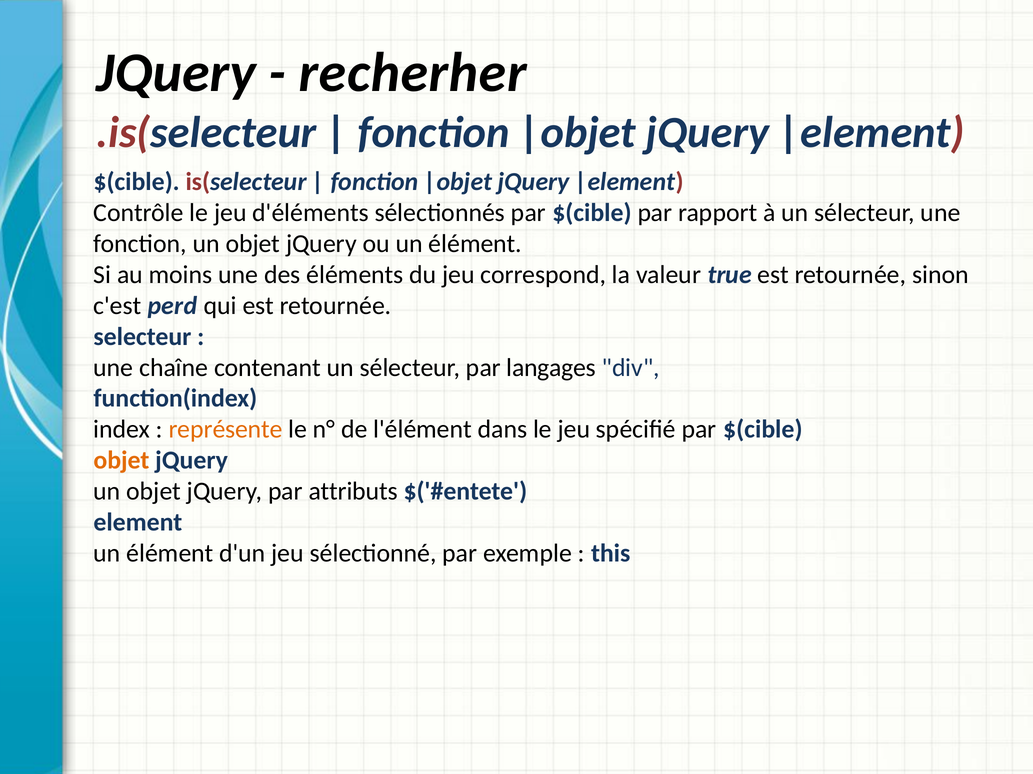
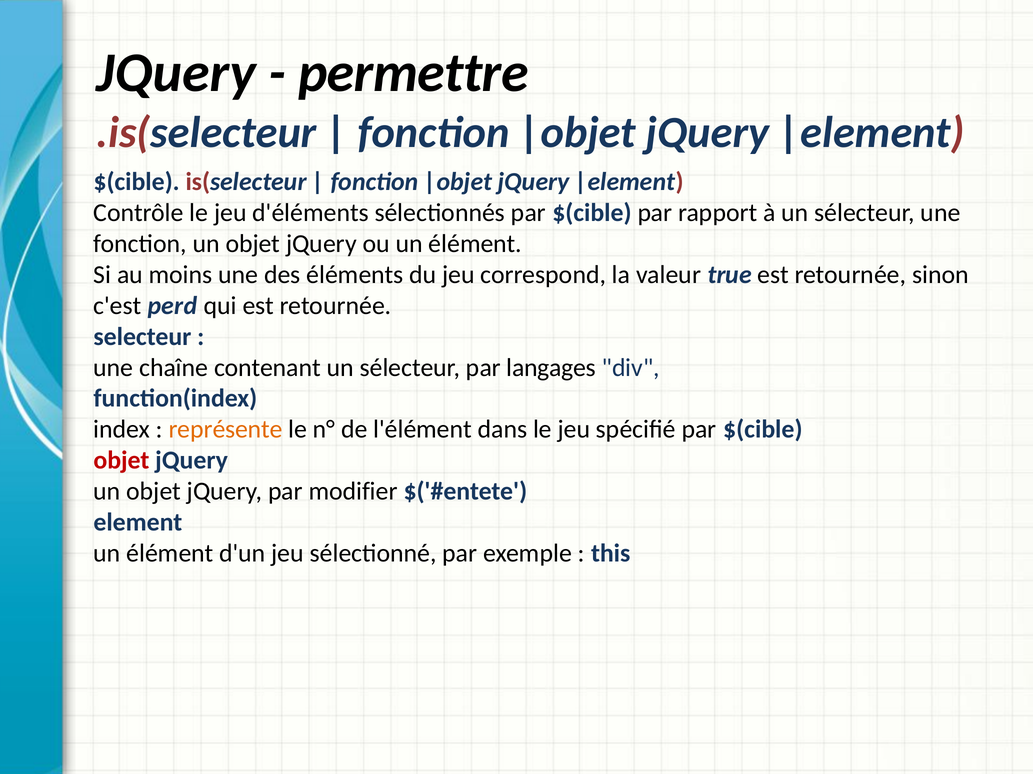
recherher: recherher -> permettre (413, 73)
objet colour: orange -> red (121, 461)
attributs: attributs -> modifier (353, 492)
